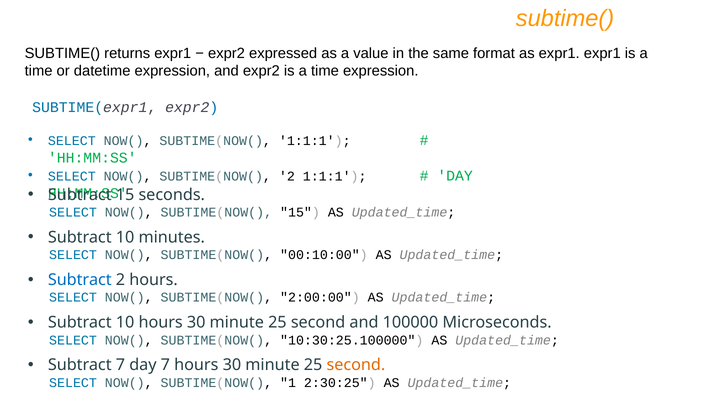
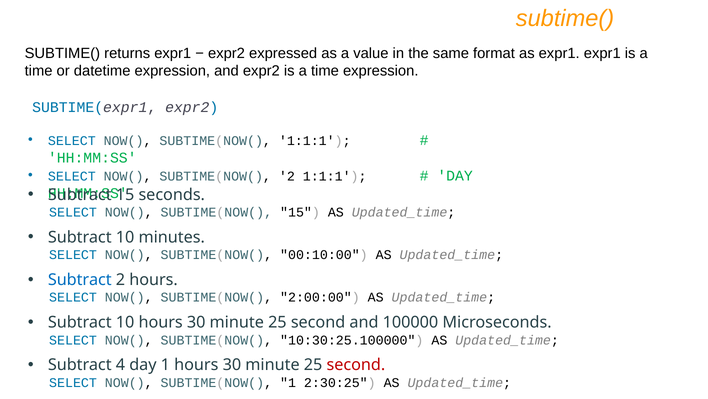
Subtract 7: 7 -> 4 (120, 364)
day 7: 7 -> 1 (165, 364)
second colour: orange -> red (356, 364)
